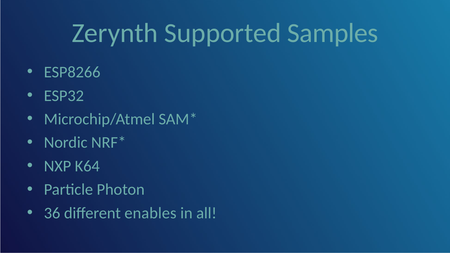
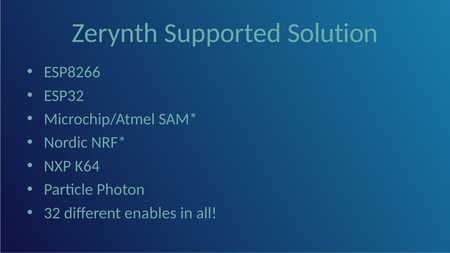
Samples: Samples -> Solution (333, 33)
36: 36 -> 32 (52, 213)
